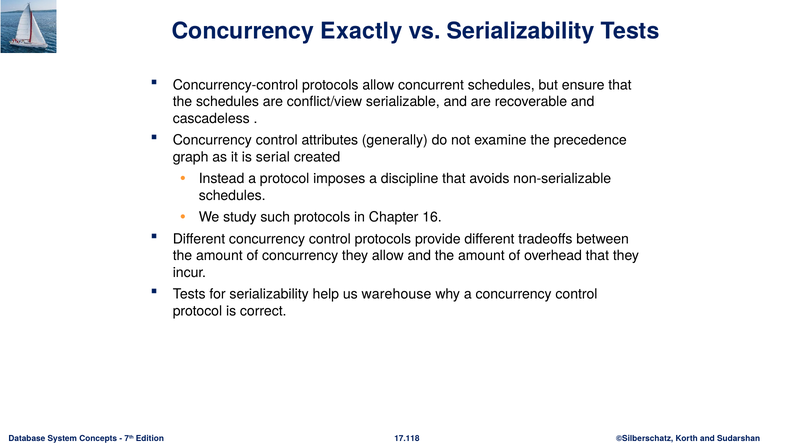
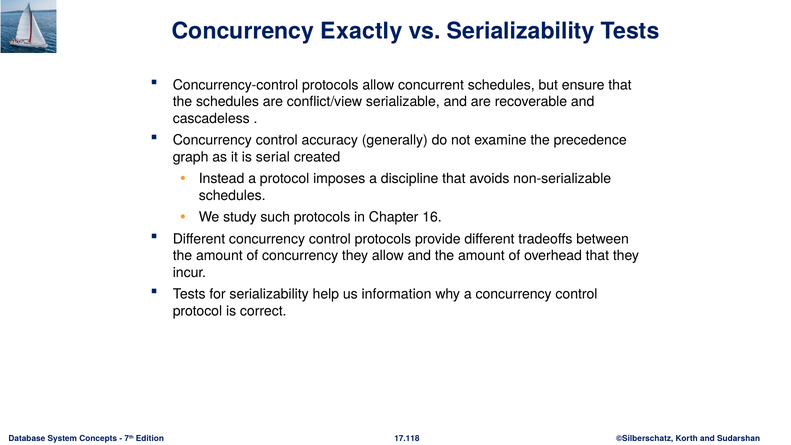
attributes: attributes -> accuracy (330, 140)
warehouse: warehouse -> information (397, 294)
